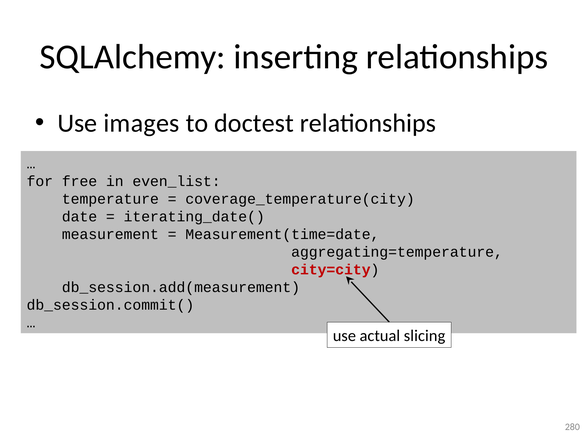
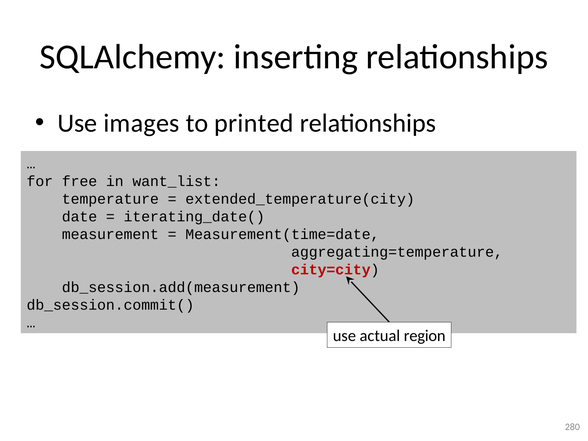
doctest: doctest -> printed (254, 123)
even_list: even_list -> want_list (177, 181)
coverage_temperature(city: coverage_temperature(city -> extended_temperature(city (300, 199)
slicing: slicing -> region (425, 336)
